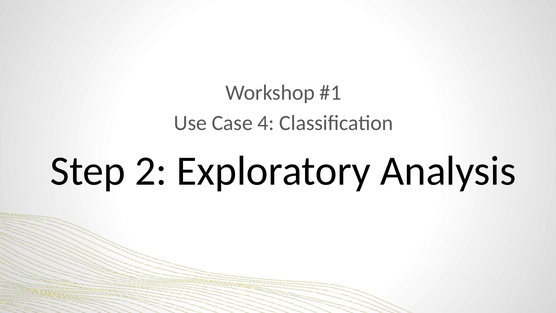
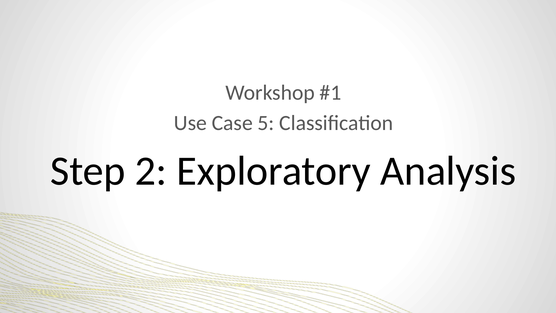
4: 4 -> 5 (266, 123)
